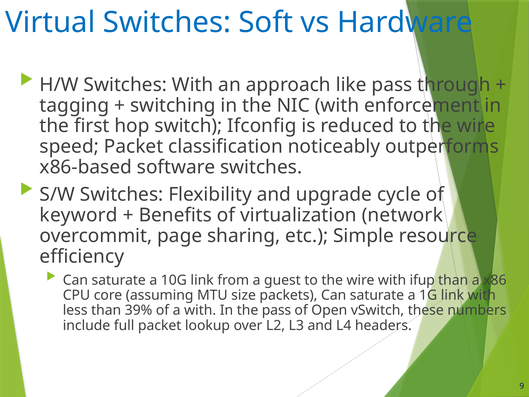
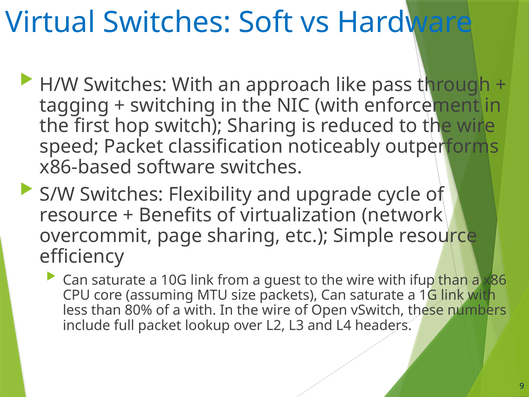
switch Ifconfig: Ifconfig -> Sharing (262, 126)
keyword: keyword -> resource (79, 215)
39%: 39% -> 80% (139, 310)
In the pass: pass -> wire (276, 310)
